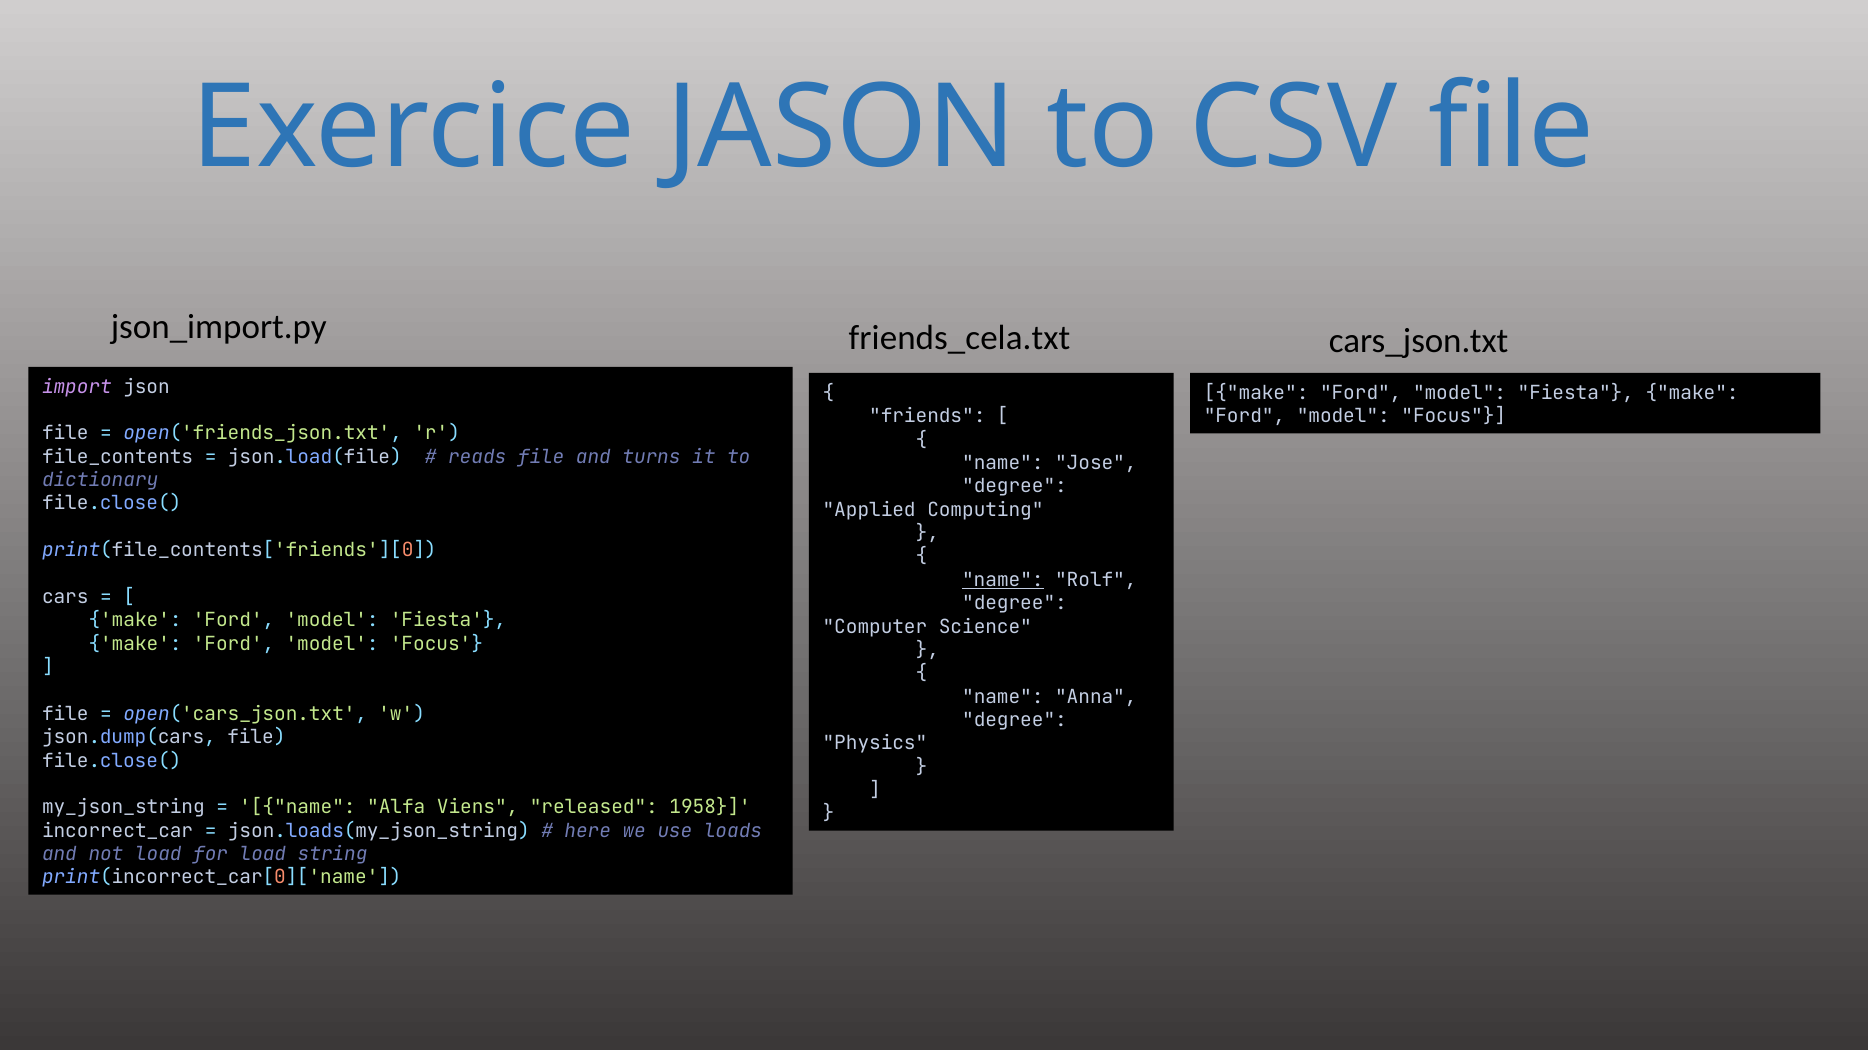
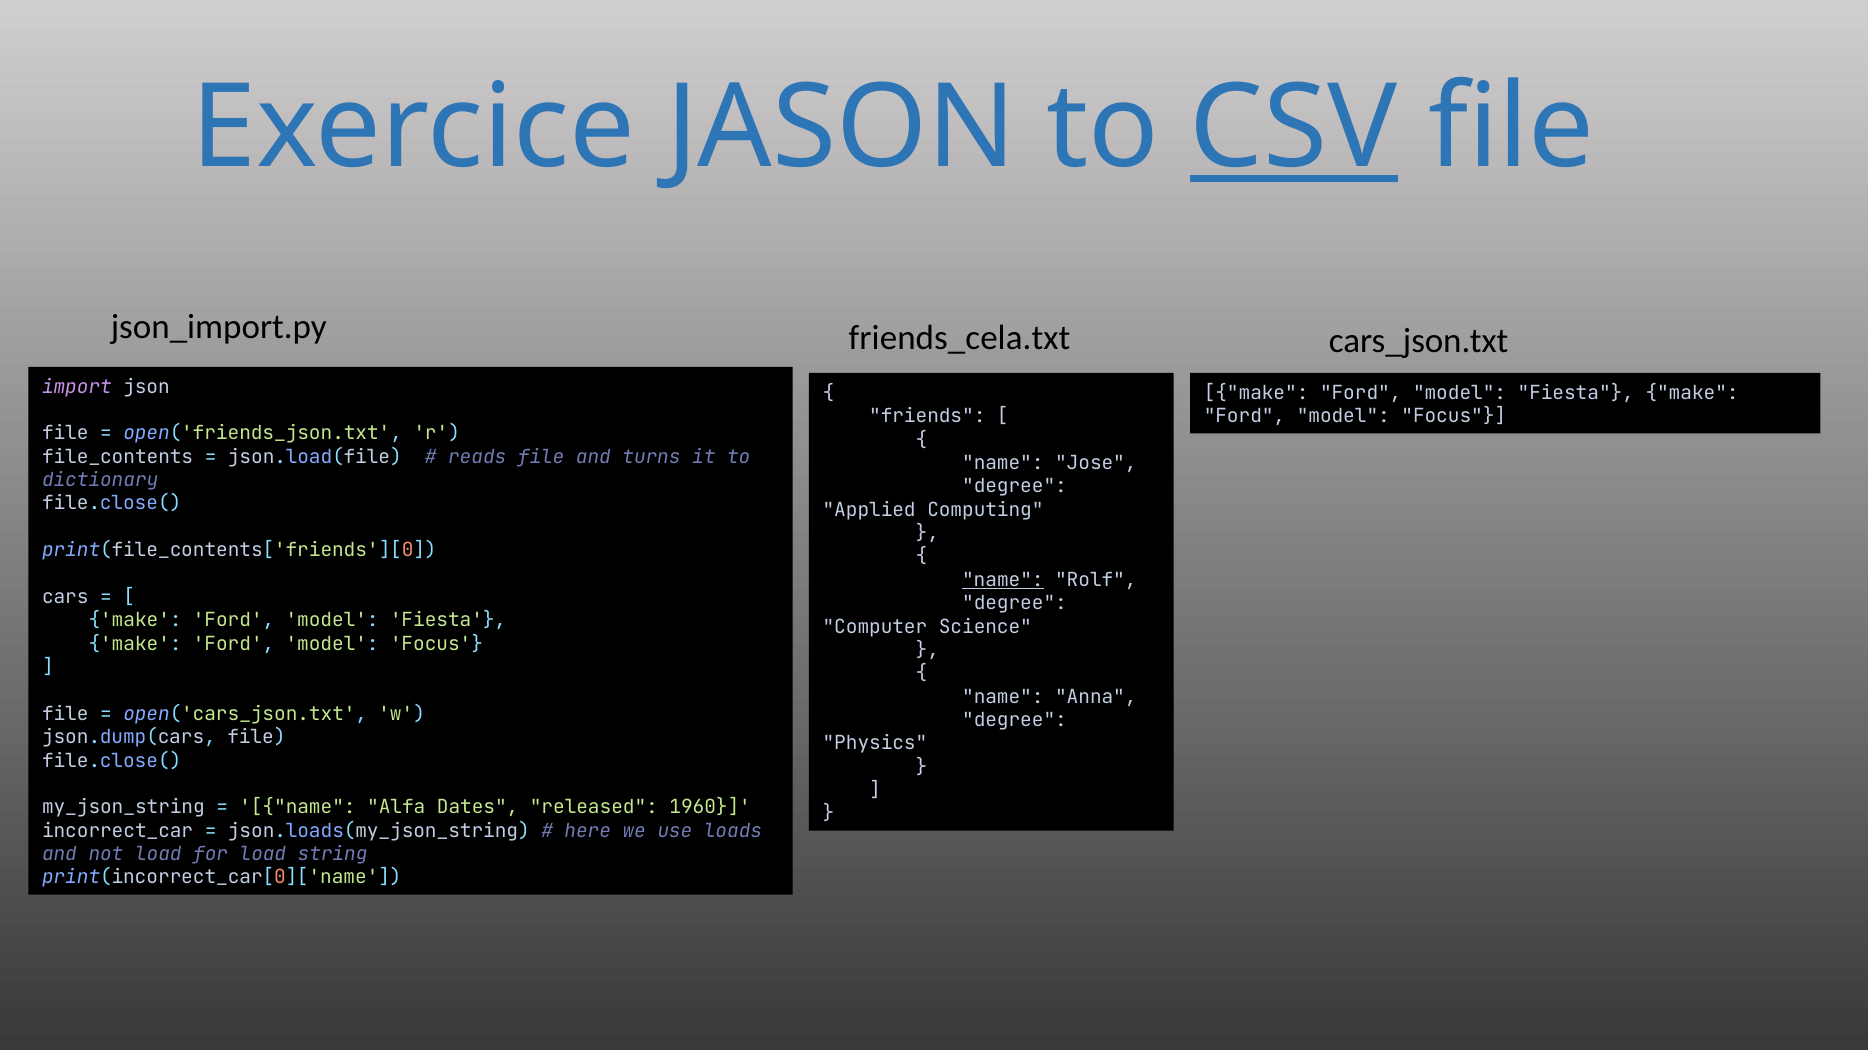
CSV underline: none -> present (1294, 128)
Viens: Viens -> Dates (478, 808)
1958: 1958 -> 1960 (710, 808)
